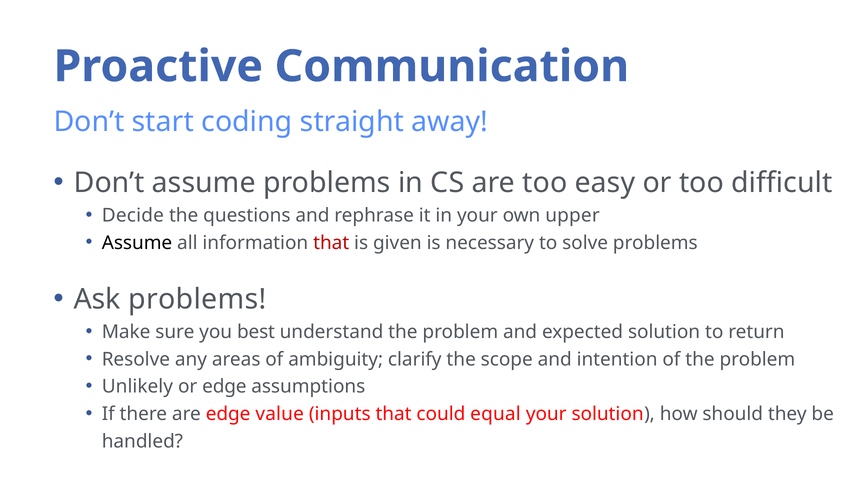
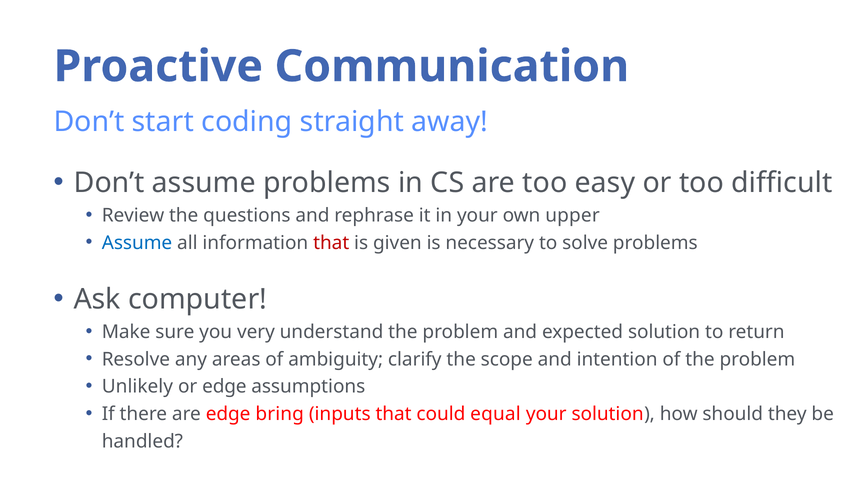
Decide: Decide -> Review (133, 215)
Assume colour: black -> blue (137, 243)
Ask problems: problems -> computer (198, 299)
best: best -> very (256, 332)
value: value -> bring (280, 414)
